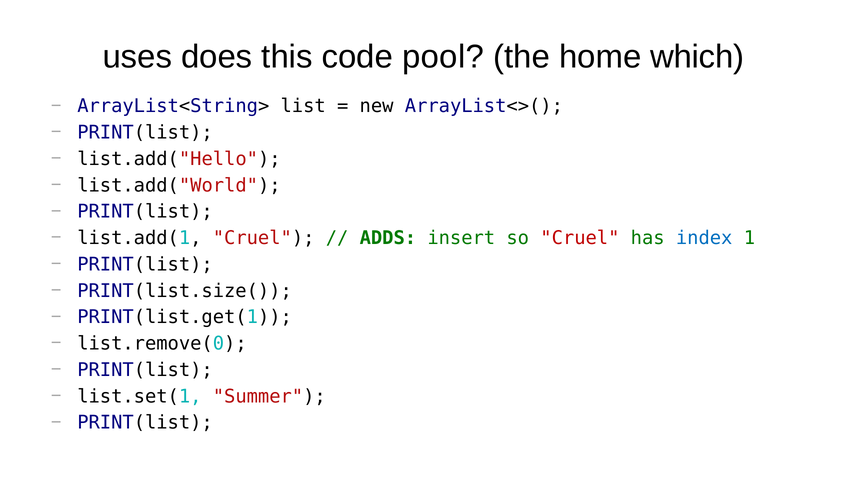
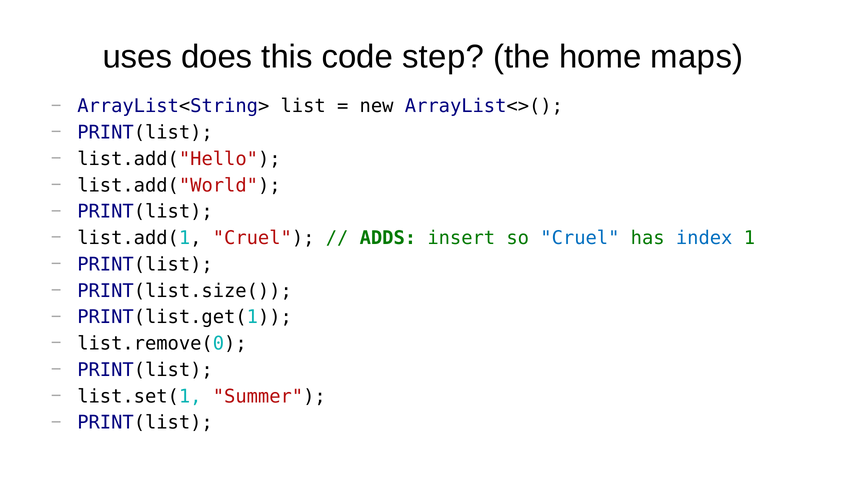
pool: pool -> step (443, 57)
which: which -> maps (697, 57)
Cruel colour: red -> blue (580, 238)
